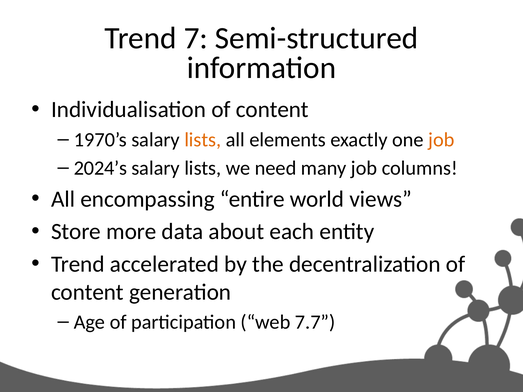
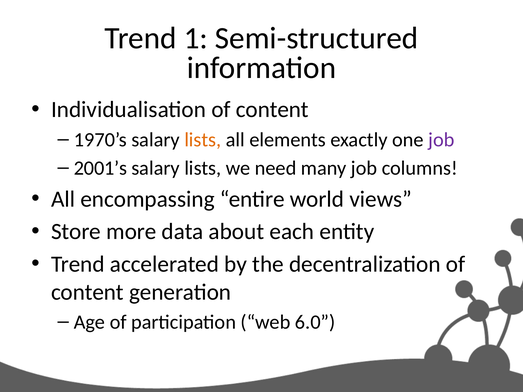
7: 7 -> 1 (196, 38)
job colour: orange -> purple (441, 140)
2024’s: 2024’s -> 2001’s (100, 168)
7.7: 7.7 -> 6.0 (315, 322)
